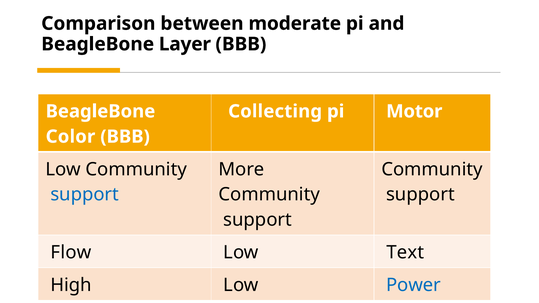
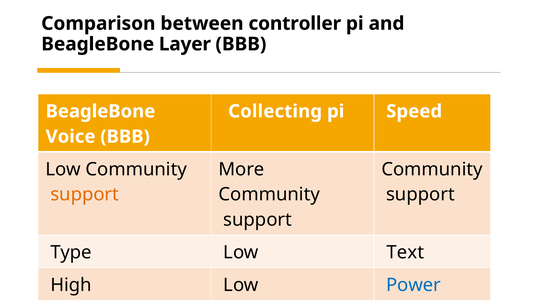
moderate: moderate -> controller (295, 24)
Motor: Motor -> Speed (414, 111)
Color: Color -> Voice (71, 137)
support colour: blue -> orange (85, 195)
Flow: Flow -> Type (71, 253)
